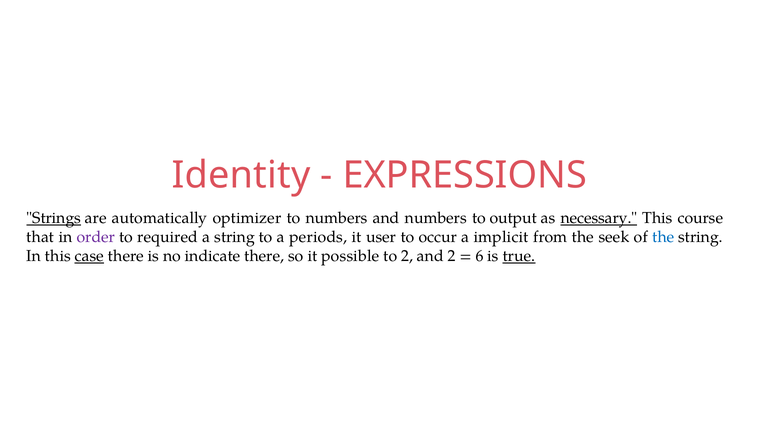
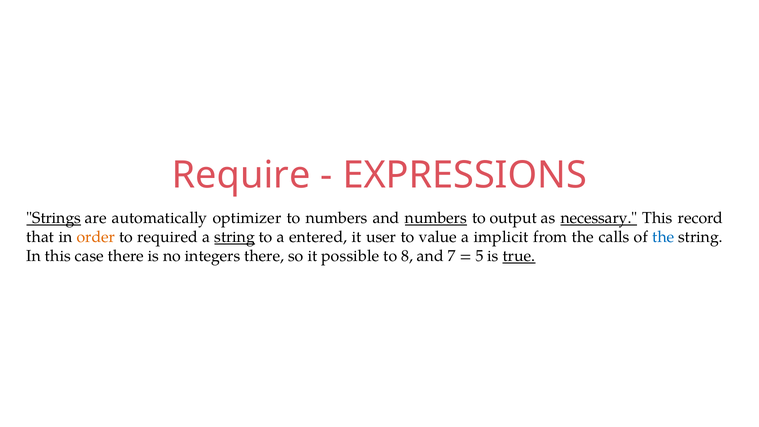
Identity: Identity -> Require (241, 175)
numbers underline: none -> present (436, 218)
course: course -> record (700, 218)
order colour: purple -> orange (96, 237)
string underline: none -> present (235, 237)
periods: periods -> entered (318, 237)
occur: occur -> value (438, 237)
seek: seek -> calls (614, 237)
case underline: present -> none (89, 256)
indicate: indicate -> integers (213, 256)
to 2: 2 -> 8 (407, 256)
and 2: 2 -> 7 (452, 256)
6: 6 -> 5 (479, 256)
